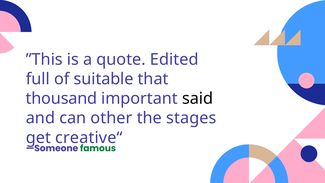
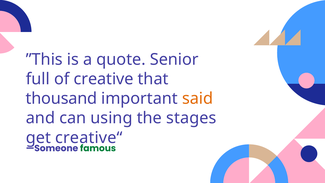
Edited: Edited -> Senior (174, 59)
suitable: suitable -> creative (104, 79)
said colour: black -> orange (198, 98)
other: other -> using (111, 118)
